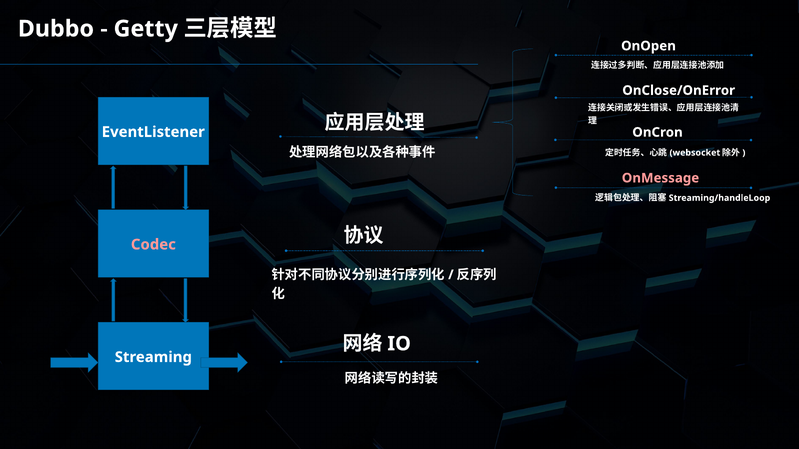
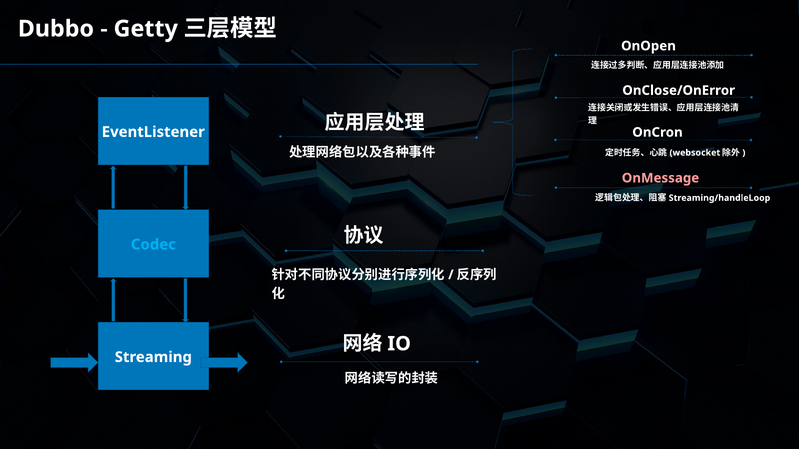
Codec colour: pink -> light blue (153, 245)
